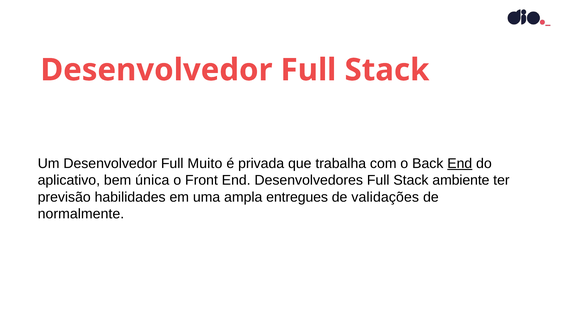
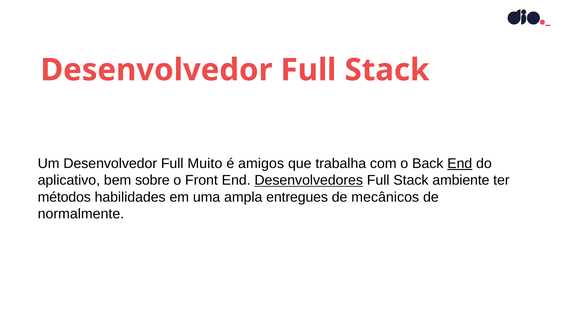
privada: privada -> amigos (261, 163)
única: única -> sobre (152, 180)
Desenvolvedores underline: none -> present (309, 180)
previsão: previsão -> métodos (64, 197)
validações: validações -> mecânicos (385, 197)
